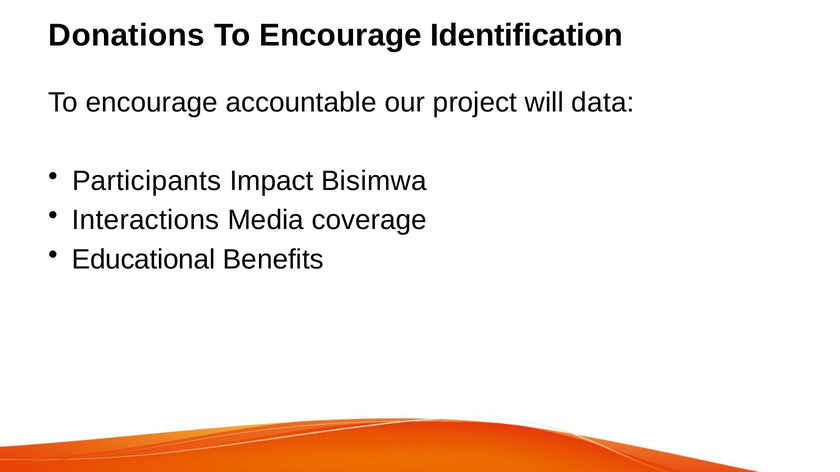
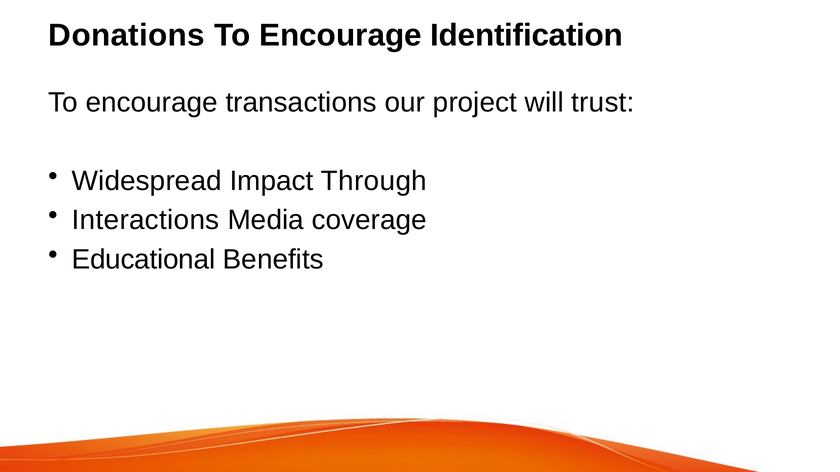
accountable: accountable -> transactions (301, 103)
data: data -> trust (603, 103)
Participants: Participants -> Widespread (147, 181)
Bisimwa: Bisimwa -> Through (374, 181)
